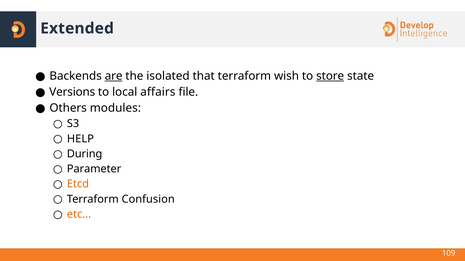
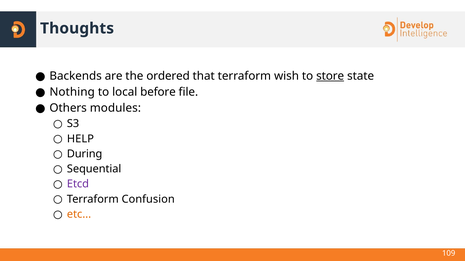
Extended: Extended -> Thoughts (77, 28)
are underline: present -> none (114, 76)
isolated: isolated -> ordered (168, 76)
Versions: Versions -> Nothing (72, 92)
affairs: affairs -> before (158, 92)
Parameter: Parameter -> Sequential (94, 169)
Etcd colour: orange -> purple (78, 184)
